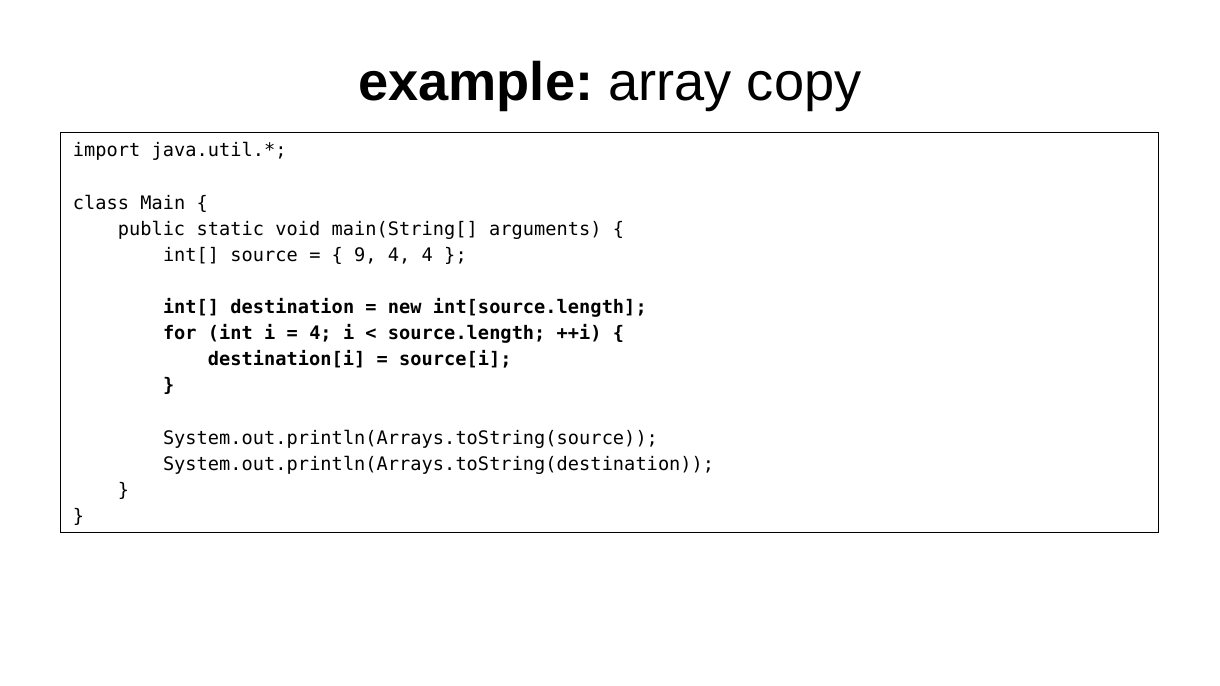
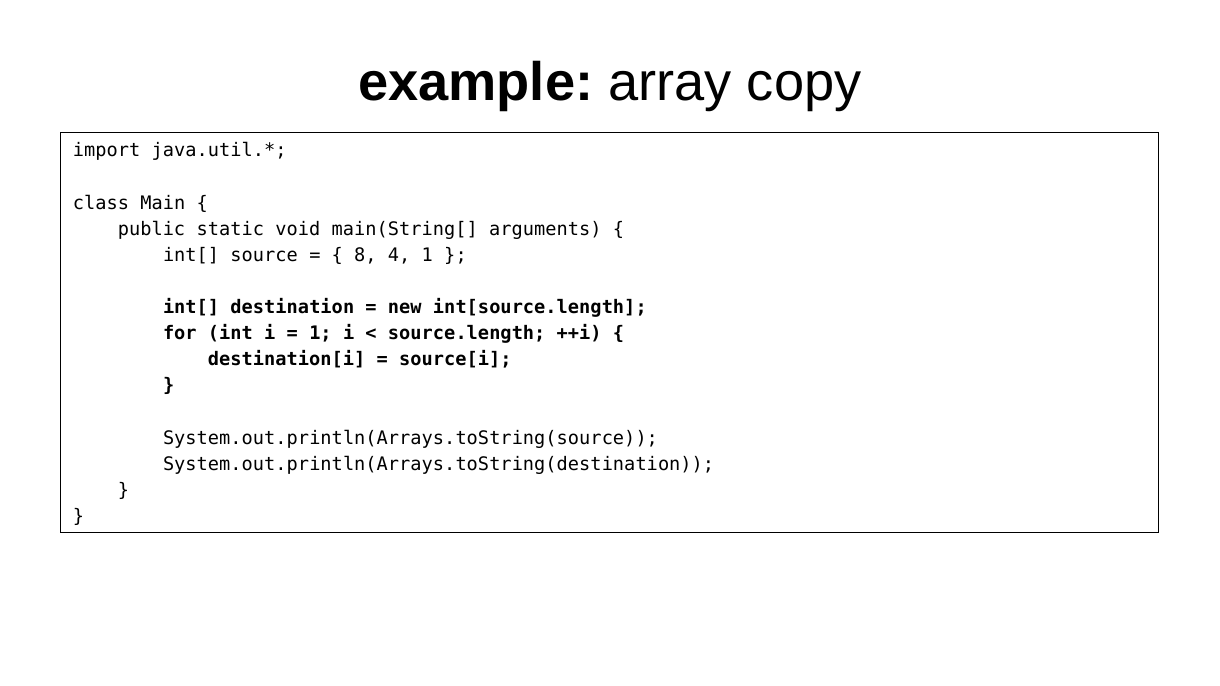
9: 9 -> 8 (365, 255)
4 4: 4 -> 1 (427, 255)
4: 4 -> 1 (320, 334)
